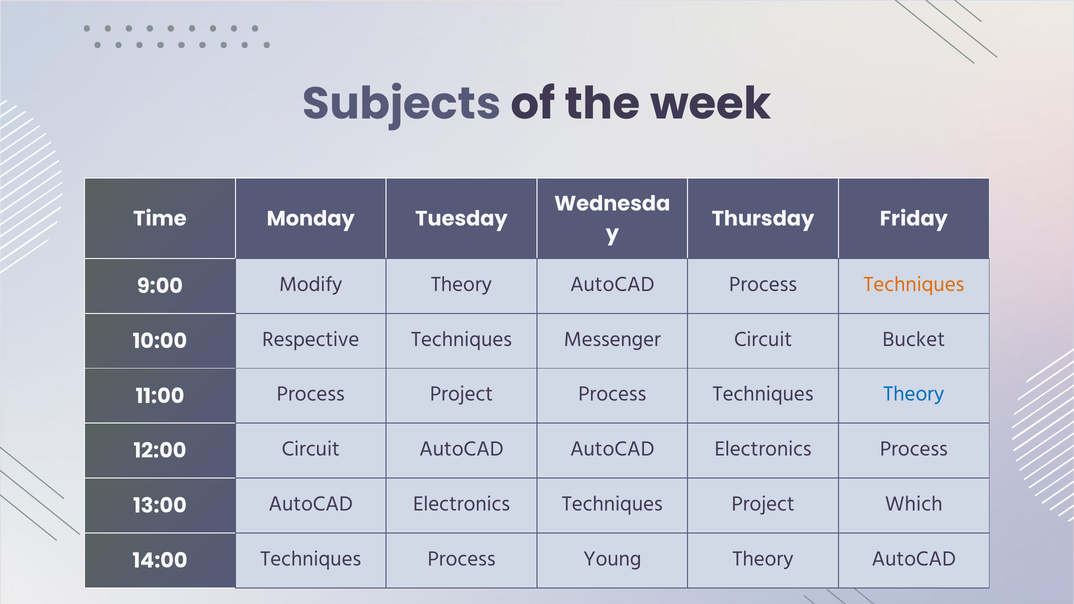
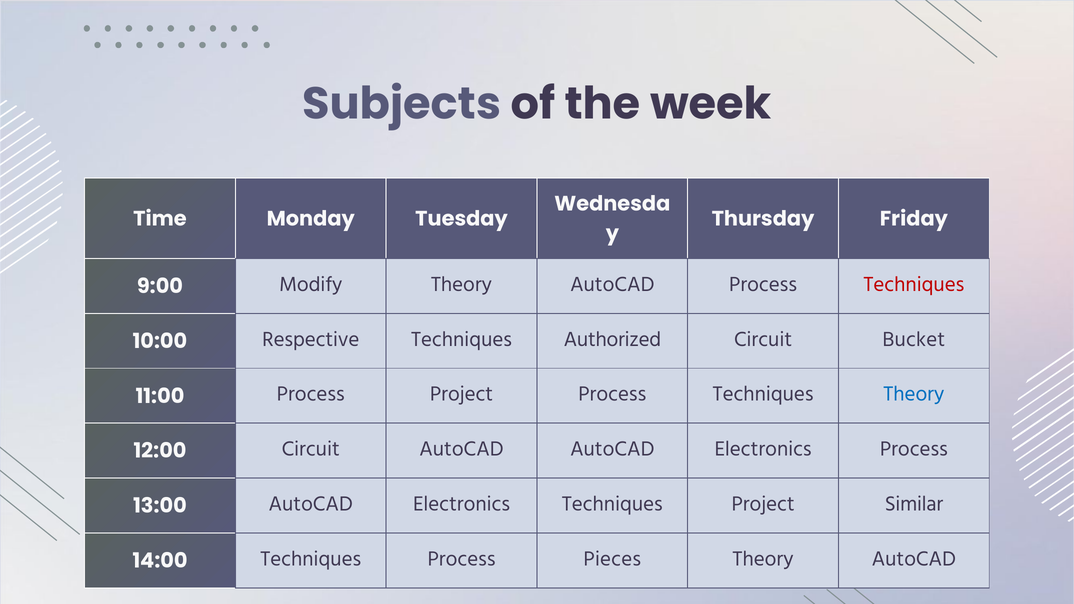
Techniques colour: orange -> red (914, 284)
Messenger: Messenger -> Authorized (612, 339)
Which: Which -> Similar (914, 504)
Young: Young -> Pieces (612, 559)
